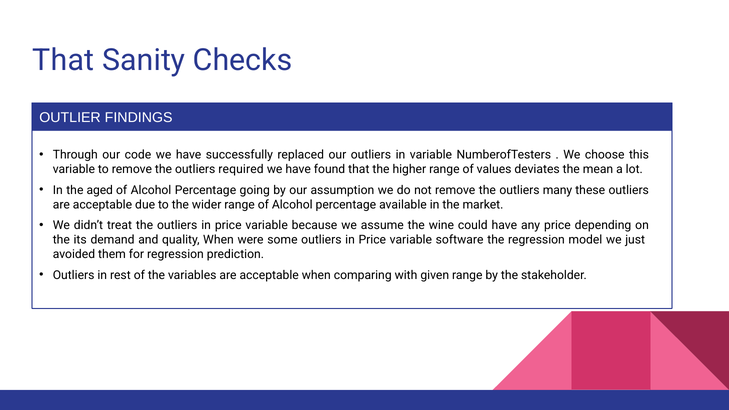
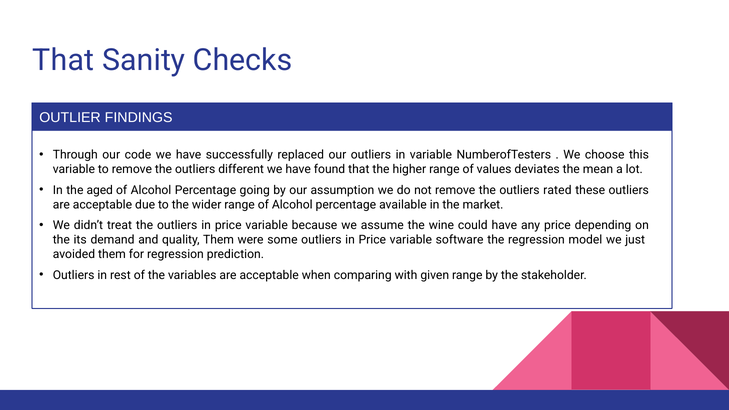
required: required -> different (241, 169)
many: many -> rated (557, 190)
quality When: When -> Them (219, 240)
